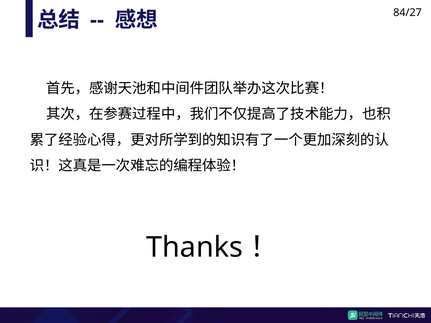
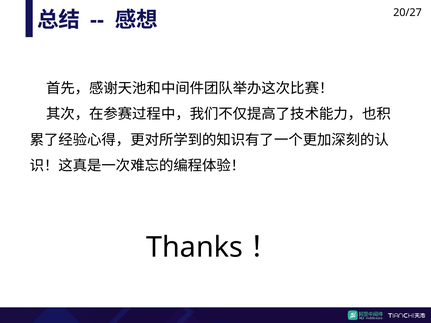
84/27: 84/27 -> 20/27 (408, 13)
